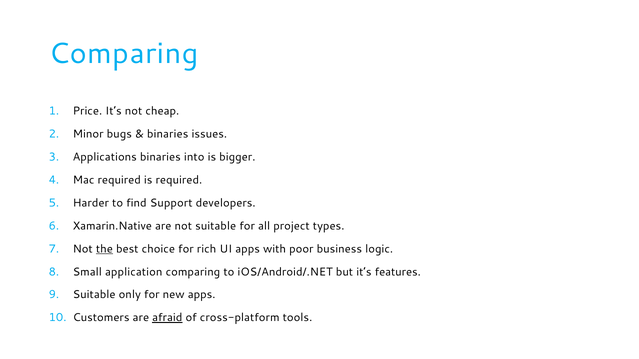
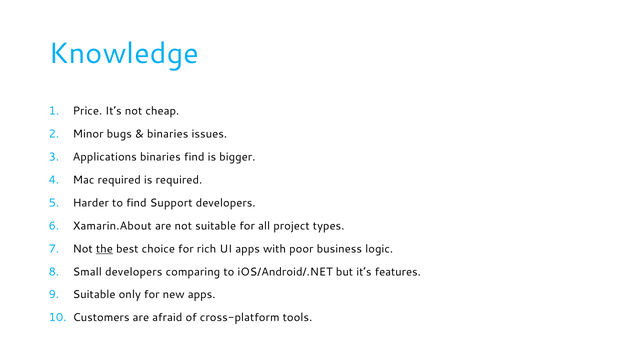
Comparing: Comparing -> Knowledge (124, 54)
binaries into: into -> find (194, 157)
Xamarin.Native: Xamarin.Native -> Xamarin.About (112, 226)
Small application: application -> developers (134, 272)
afraid underline: present -> none (167, 318)
